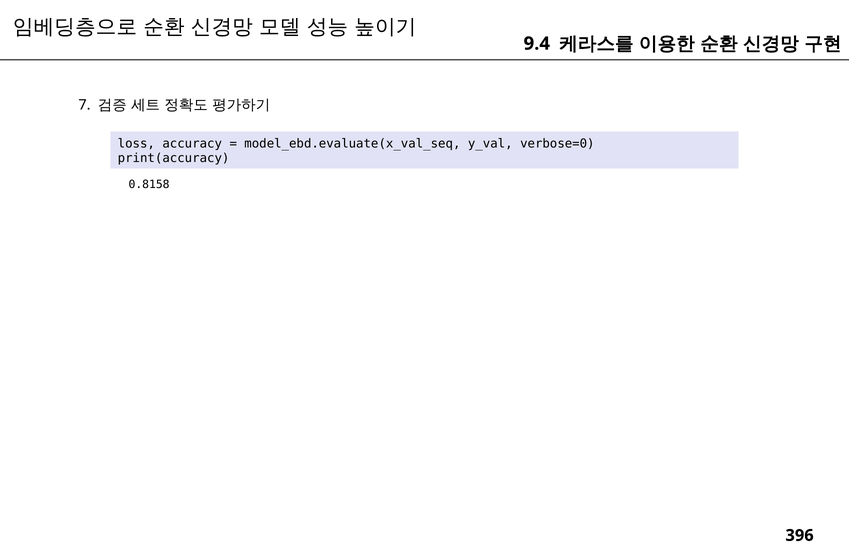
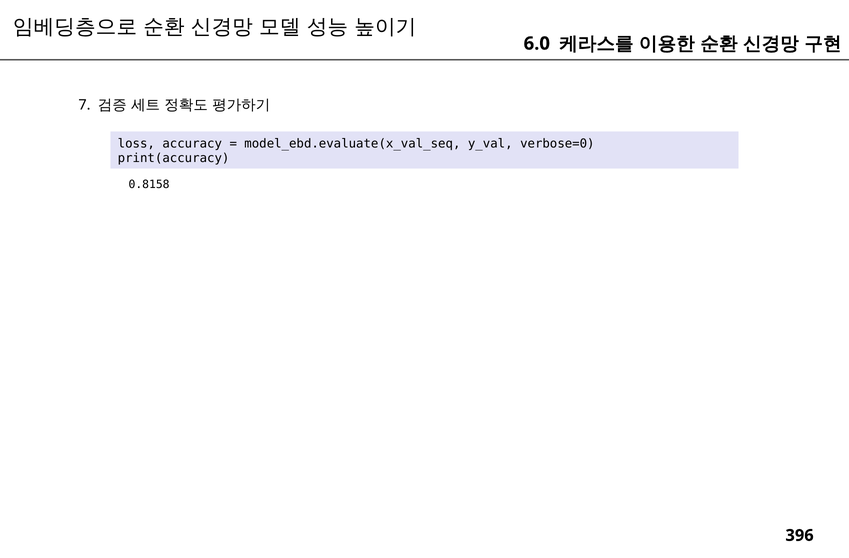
9.4: 9.4 -> 6.0 (537, 44)
